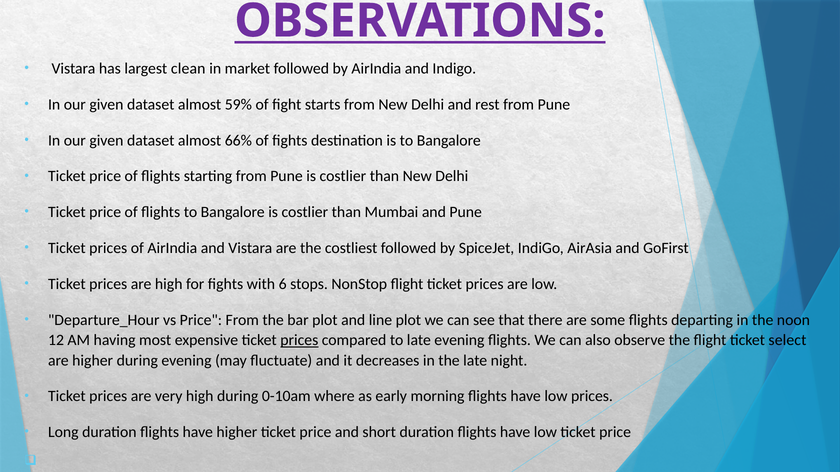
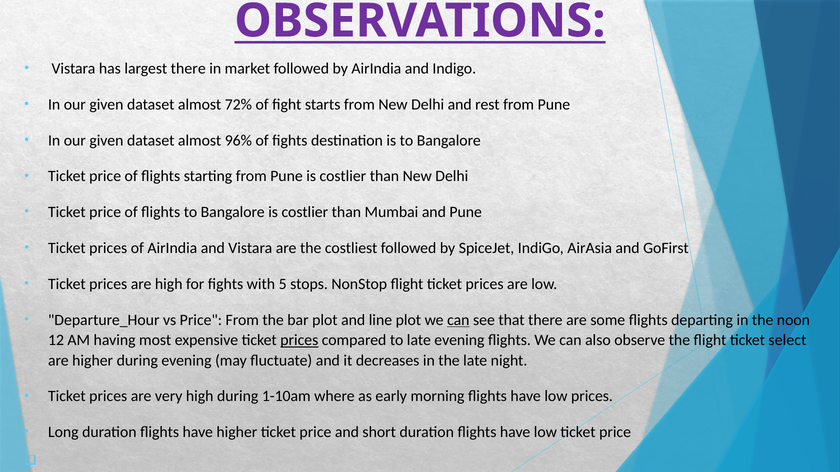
largest clean: clean -> there (188, 69)
59%: 59% -> 72% (238, 105)
66%: 66% -> 96% (238, 140)
6: 6 -> 5 (283, 284)
can underline: none -> present (458, 320)
0-10am: 0-10am -> 1-10am (286, 397)
